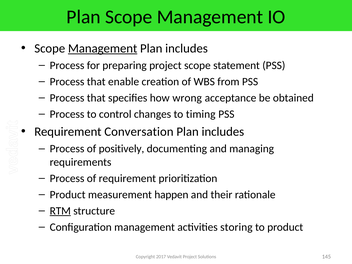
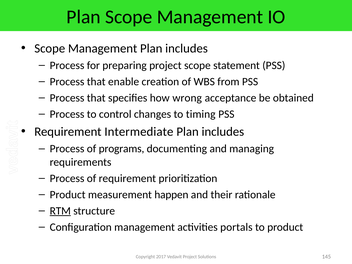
Management underline: present -> none (103, 48)
Conversation: Conversation -> Intermediate (139, 132)
positively: positively -> programs (122, 149)
storing: storing -> portals (236, 227)
